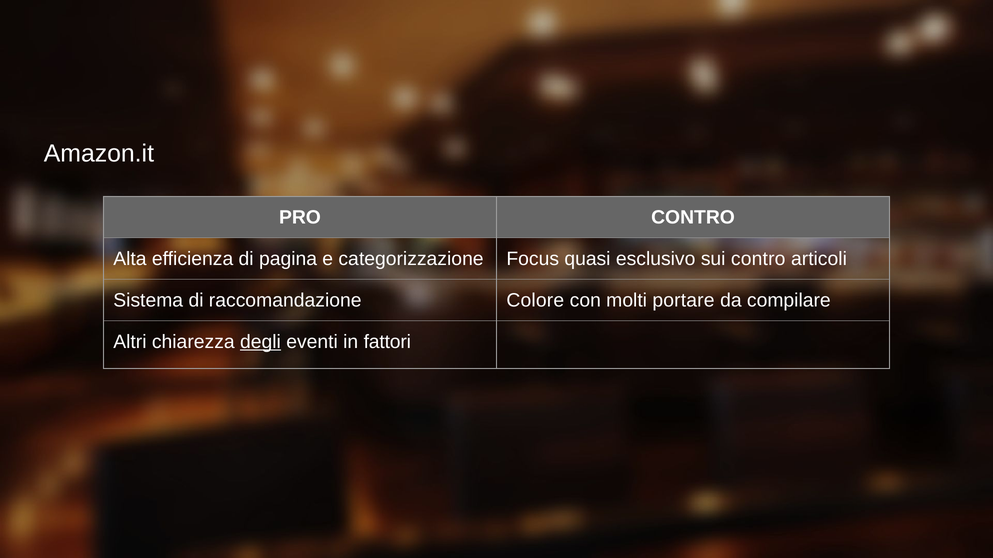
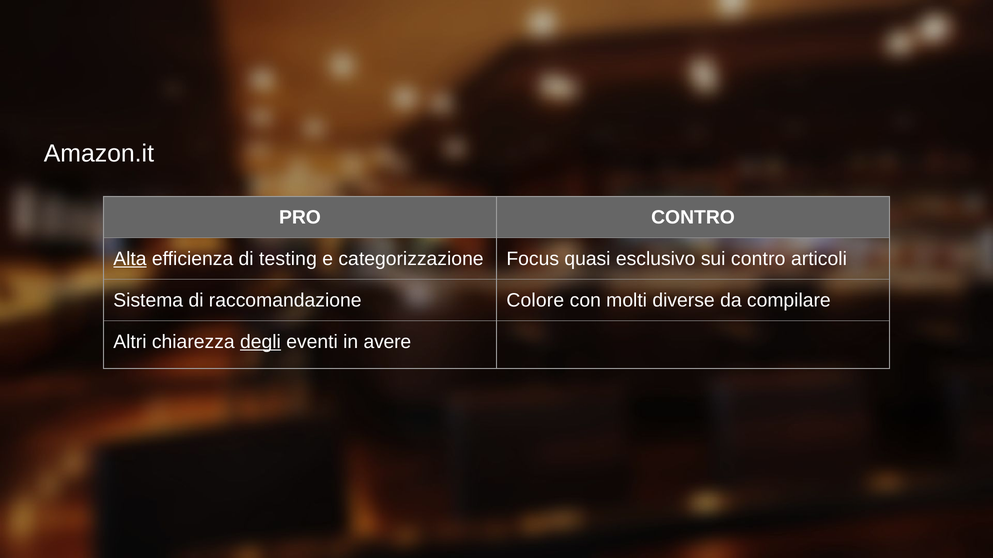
Alta underline: none -> present (130, 259)
pagina: pagina -> testing (288, 259)
portare: portare -> diverse (684, 301)
fattori: fattori -> avere (387, 342)
